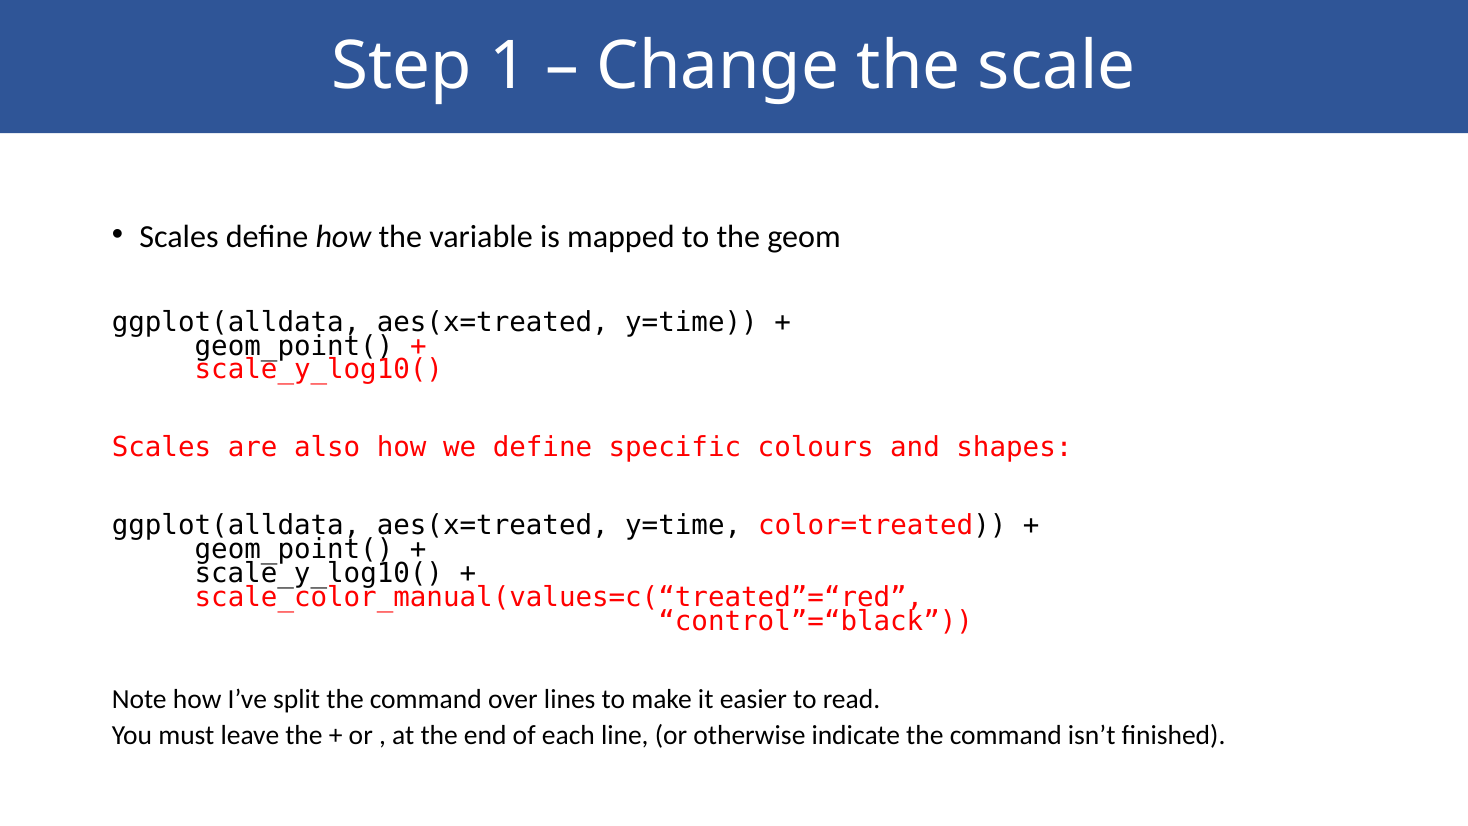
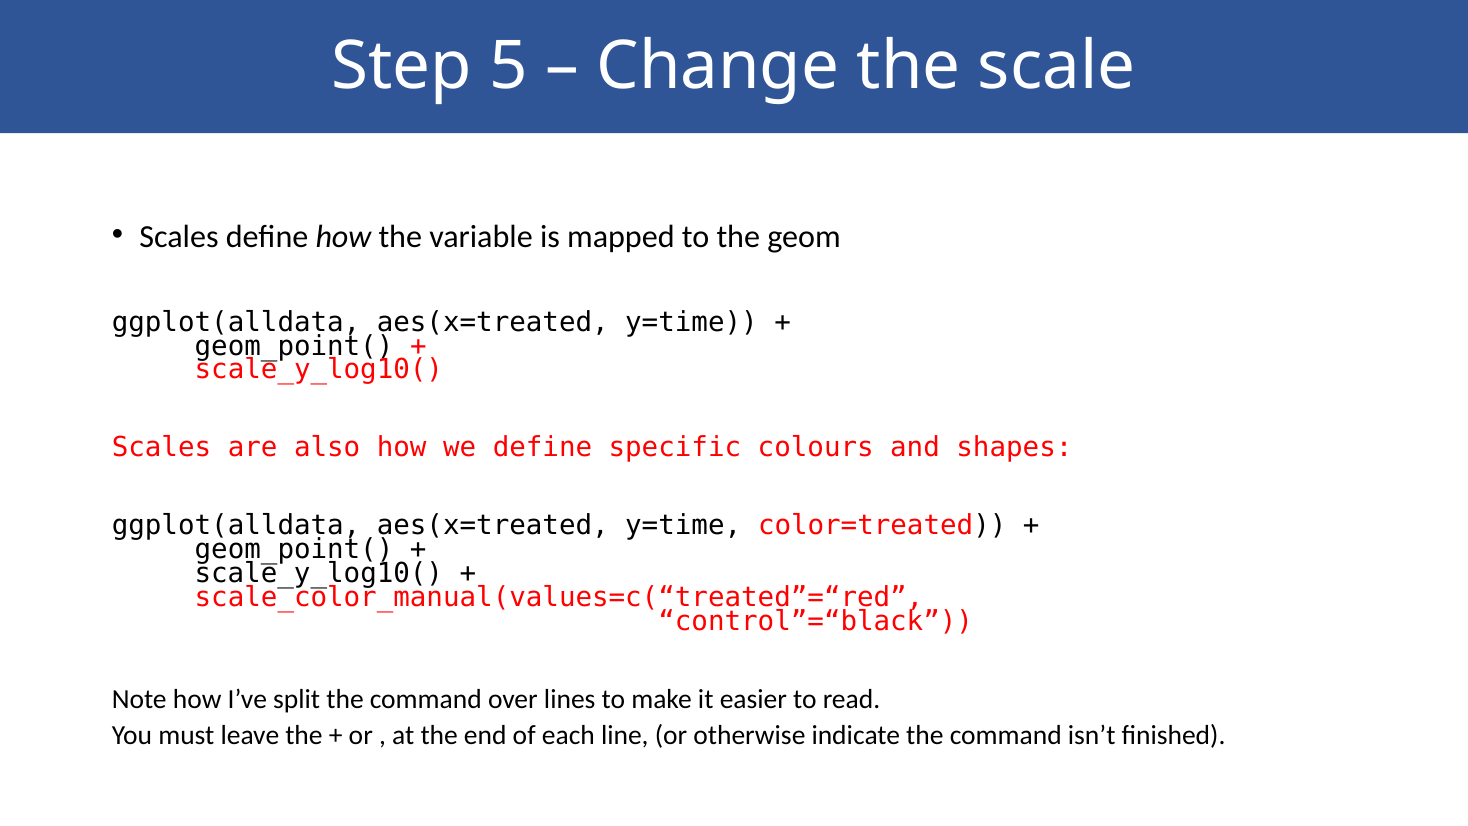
1: 1 -> 5 (509, 66)
